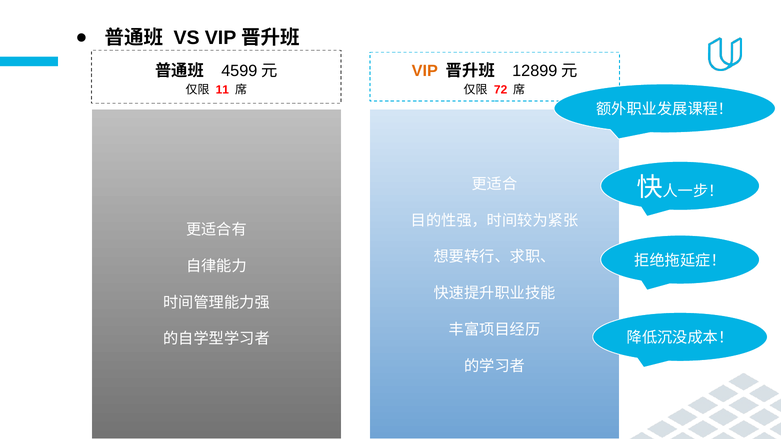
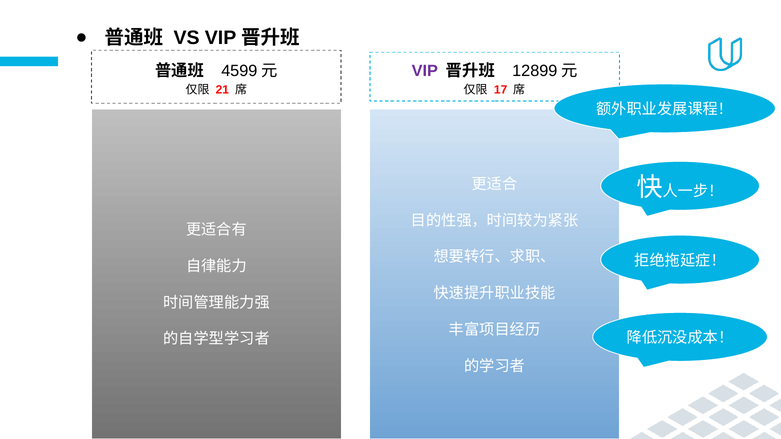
VIP colour: orange -> purple (425, 71)
11: 11 -> 21 (222, 90)
72: 72 -> 17 (501, 90)
